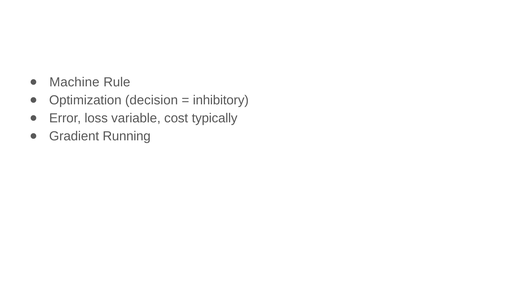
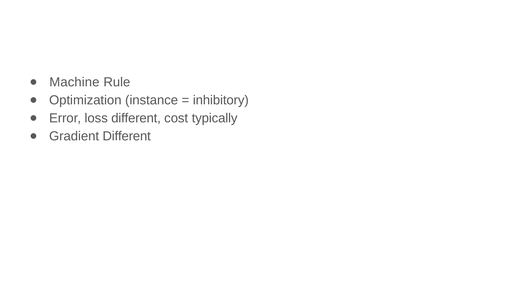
decision: decision -> instance (152, 100)
loss variable: variable -> different (136, 118)
Gradient Running: Running -> Different (127, 136)
